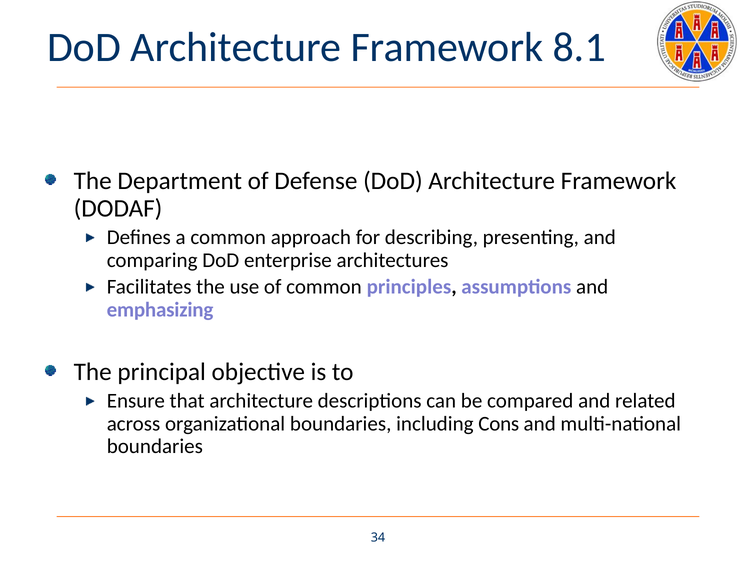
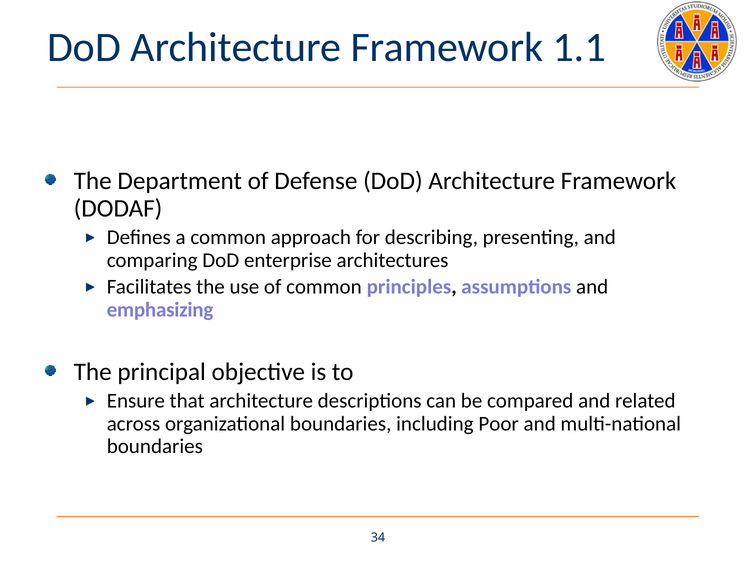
8.1: 8.1 -> 1.1 (579, 47)
Cons: Cons -> Poor (499, 424)
